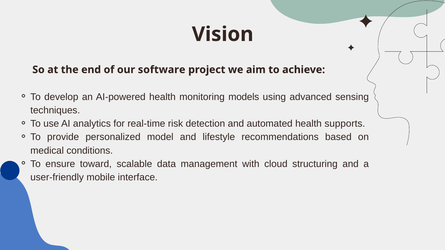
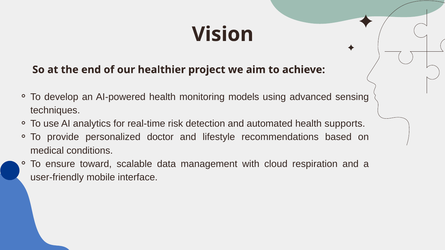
software: software -> healthier (162, 70)
model: model -> doctor (160, 137)
structuring: structuring -> respiration (315, 164)
